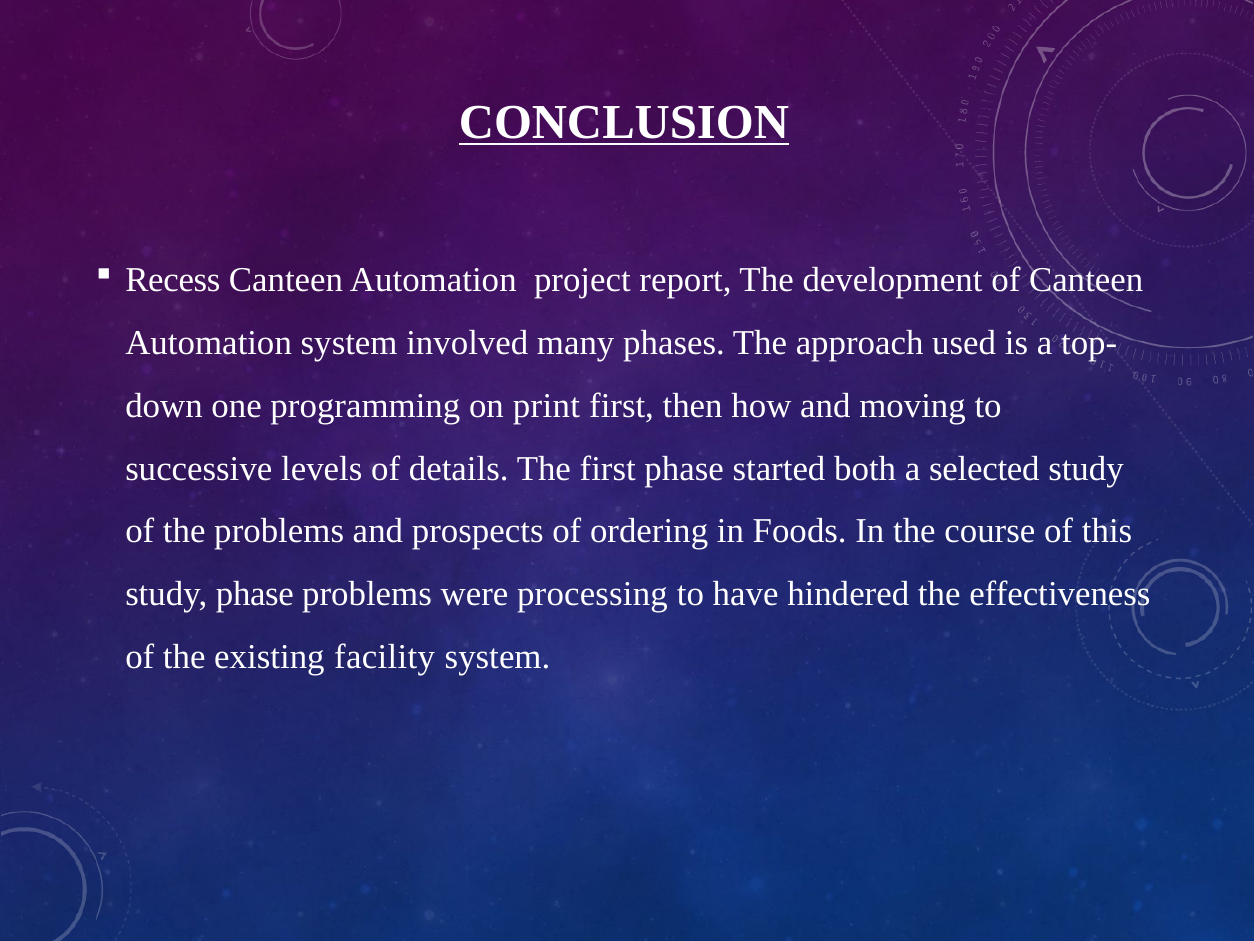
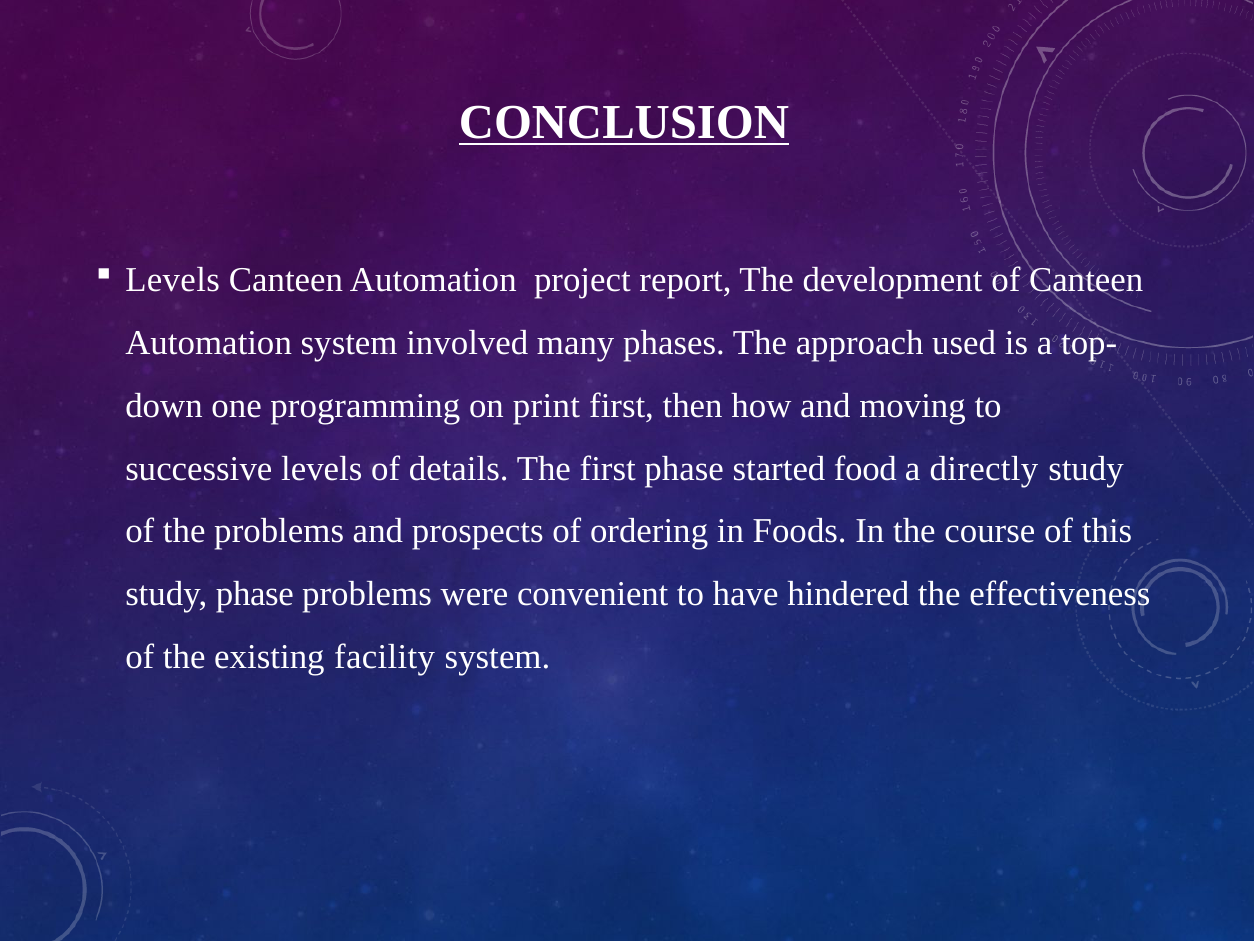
Recess: Recess -> Levels (173, 280)
both: both -> food (865, 468)
selected: selected -> directly (984, 468)
processing: processing -> convenient (593, 594)
